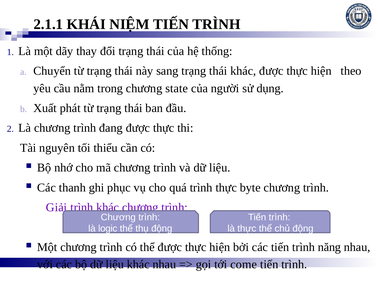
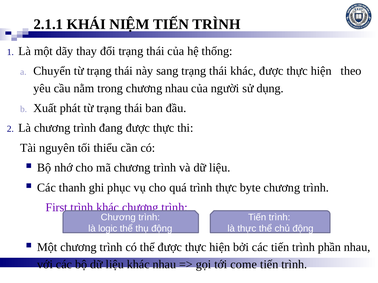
chương state: state -> nhau (177, 88)
Giải: Giải -> First (57, 208)
năng: năng -> phần (329, 248)
